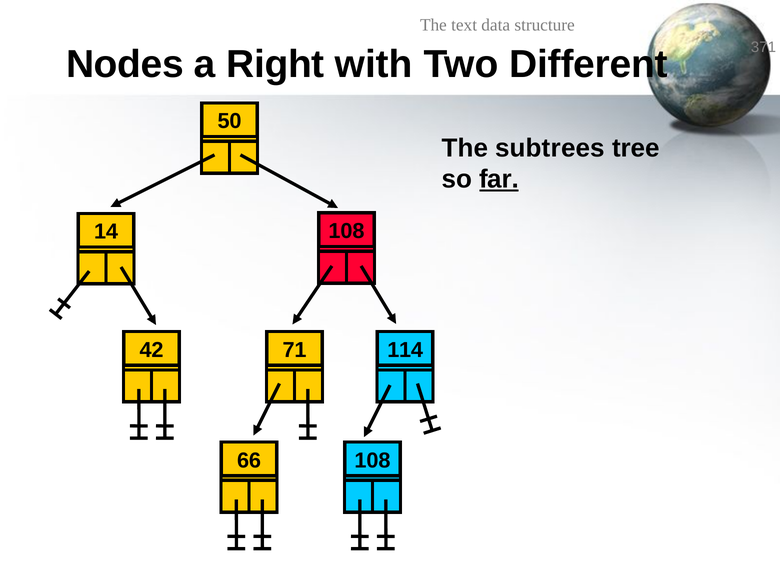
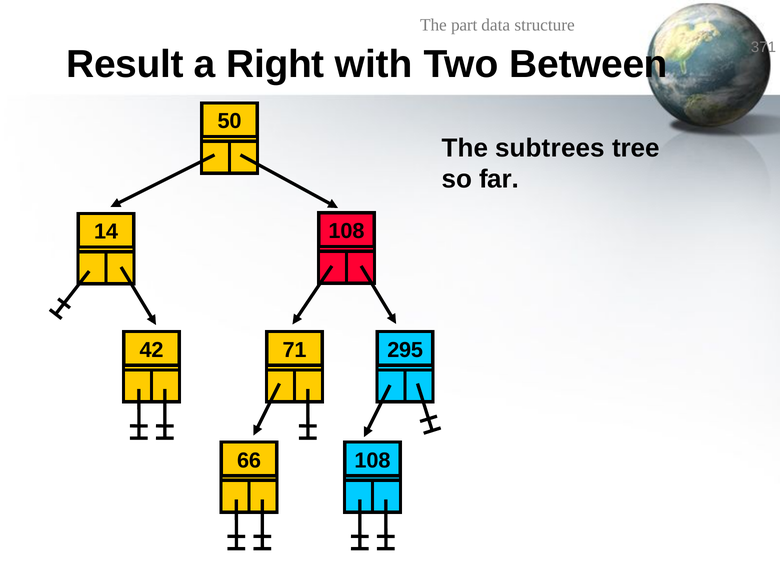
text: text -> part (464, 25)
Nodes: Nodes -> Result (125, 64)
Different: Different -> Between (588, 64)
far underline: present -> none (499, 179)
114: 114 -> 295 (405, 350)
